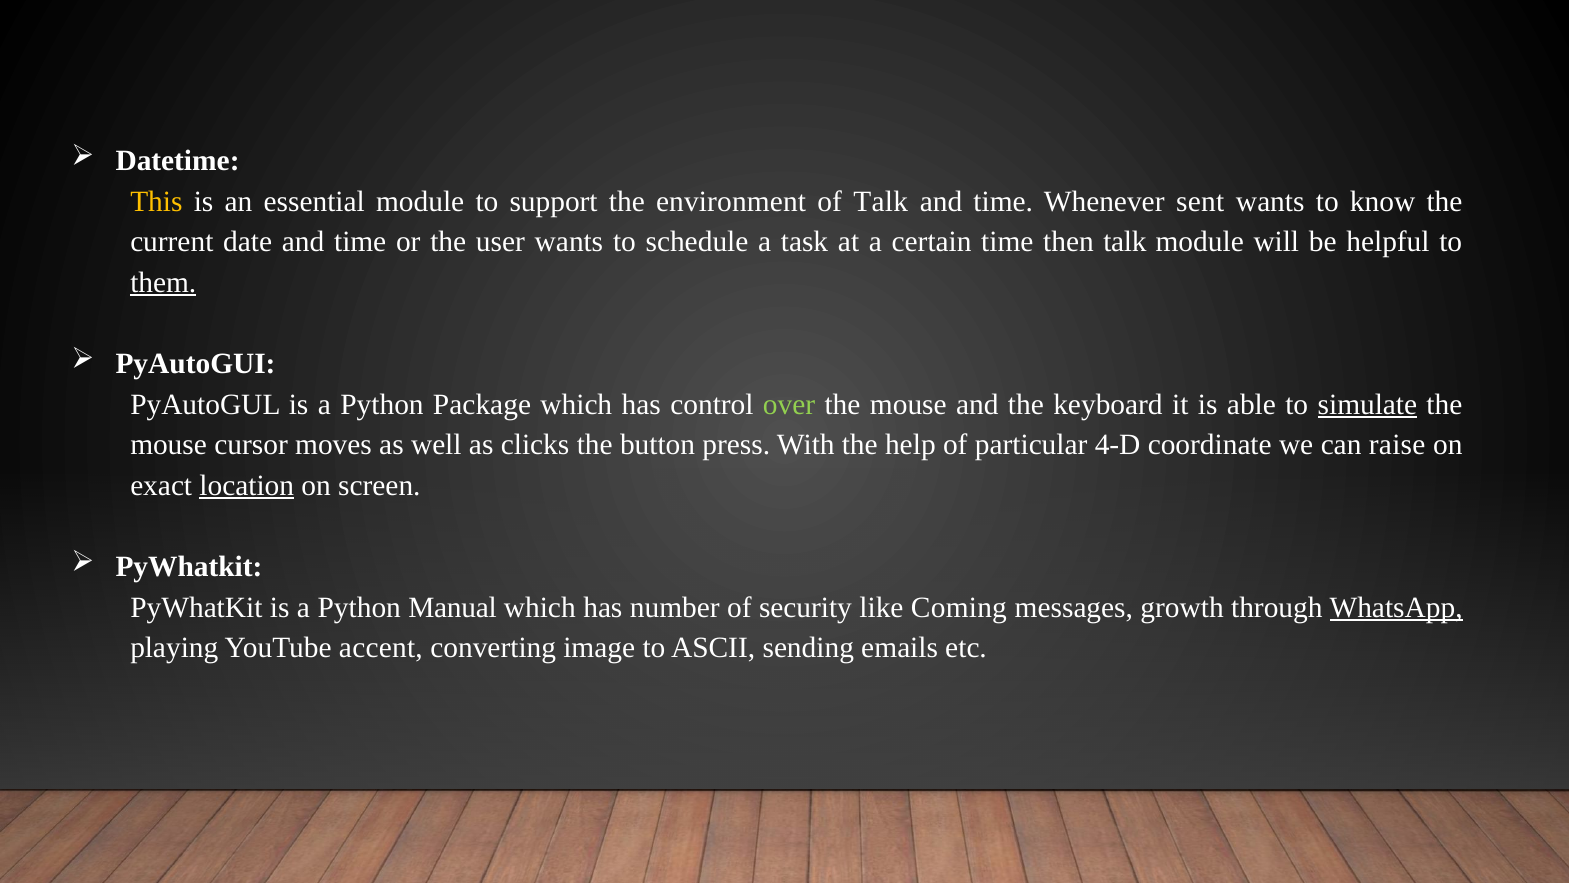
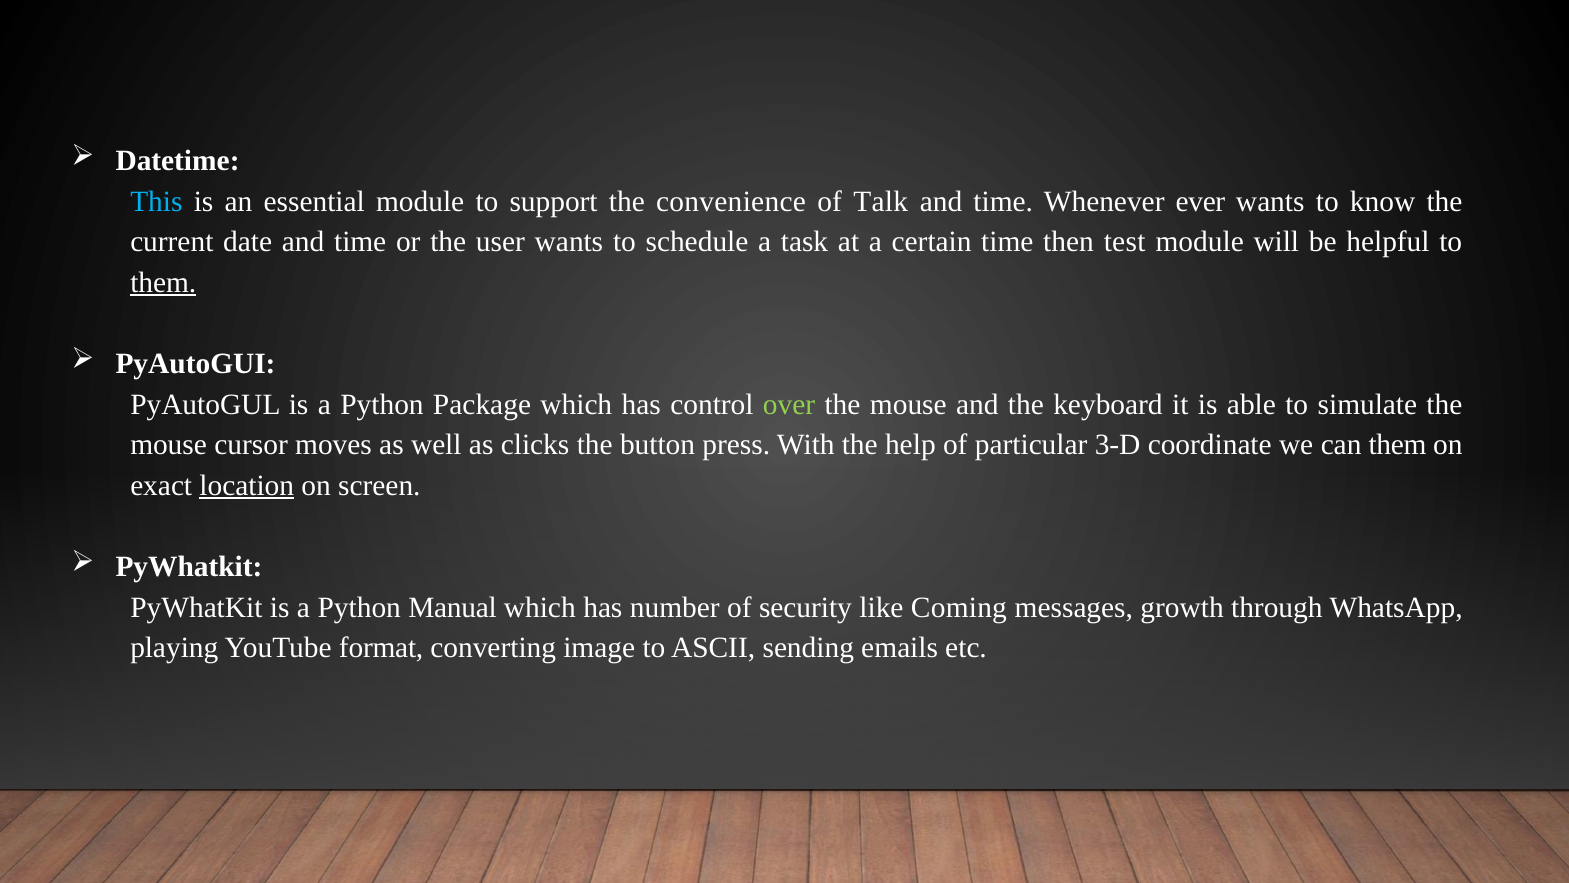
This colour: yellow -> light blue (156, 201)
environment: environment -> convenience (731, 201)
sent: sent -> ever (1200, 201)
then talk: talk -> test (1125, 242)
simulate underline: present -> none (1367, 404)
4-D: 4-D -> 3-D (1118, 445)
can raise: raise -> them (1397, 445)
WhatsApp underline: present -> none (1396, 607)
accent: accent -> format (381, 648)
